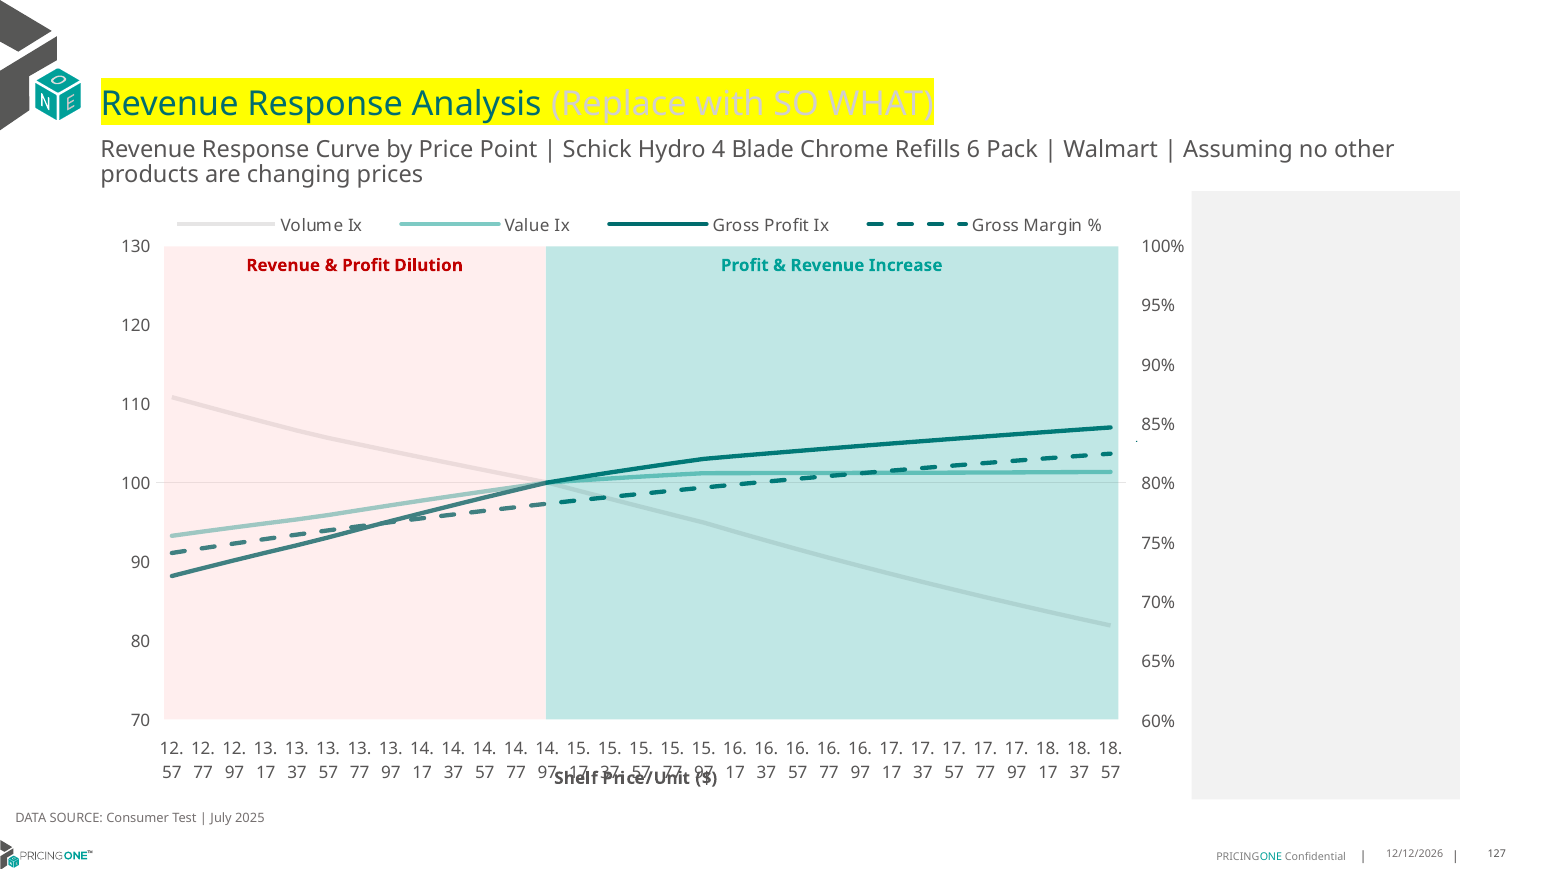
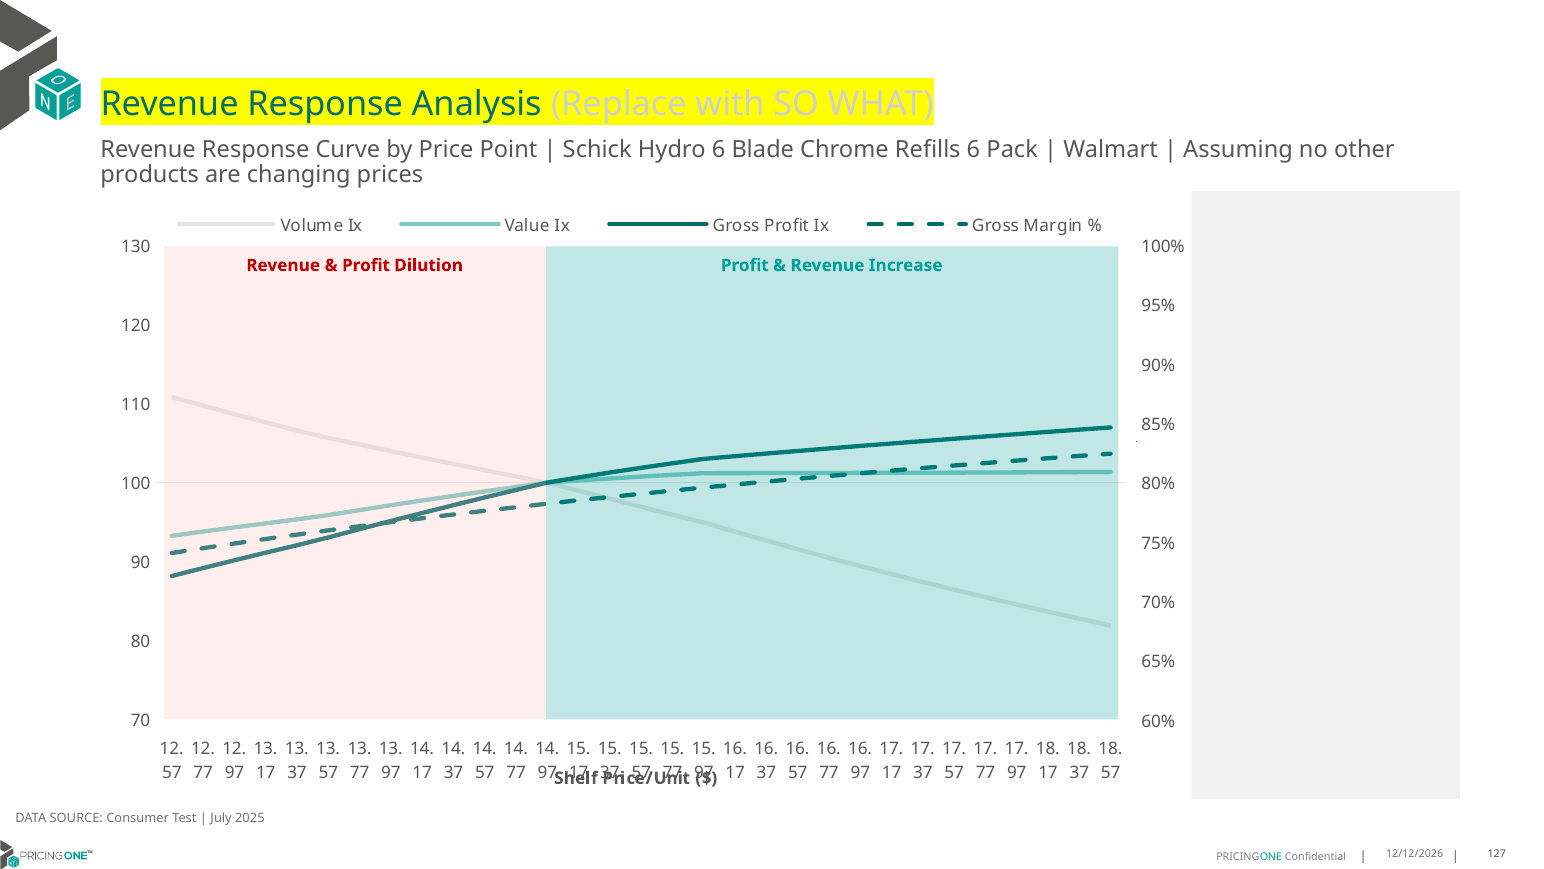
Hydro 4: 4 -> 6 (719, 149)
